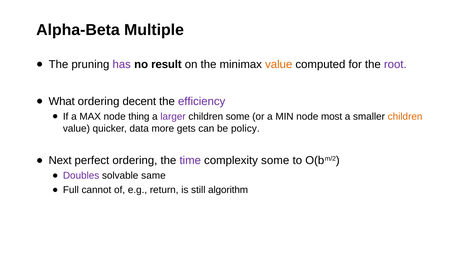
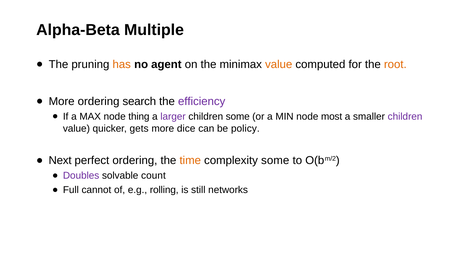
has colour: purple -> orange (122, 64)
result: result -> agent (166, 64)
root colour: purple -> orange (395, 64)
What: What -> More (62, 102)
decent: decent -> search (139, 102)
children colour: orange -> purple (405, 117)
data: data -> gets (139, 129)
gets: gets -> dice (186, 129)
time colour: purple -> orange (190, 161)
same: same -> count (153, 176)
return: return -> rolling (164, 190)
algorithm: algorithm -> networks (228, 190)
